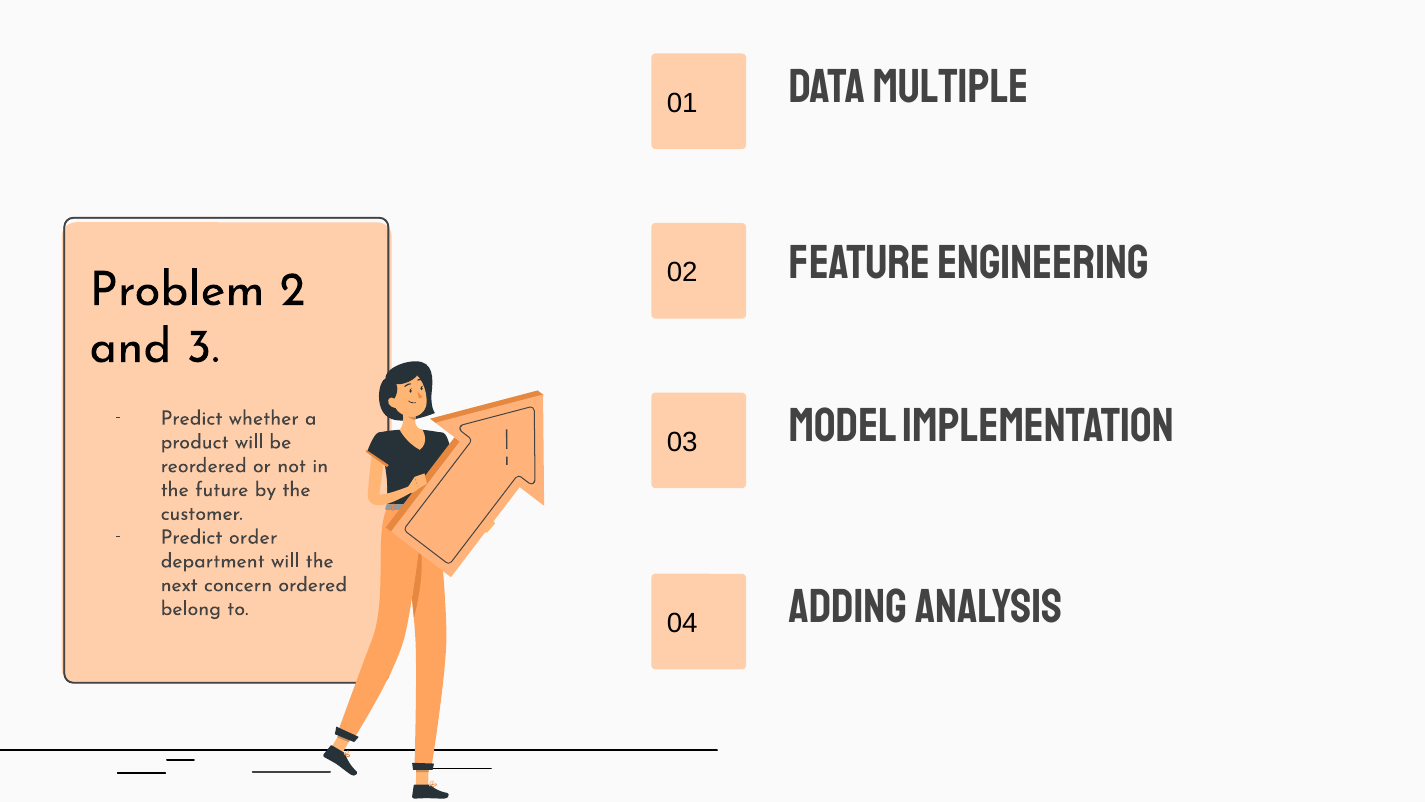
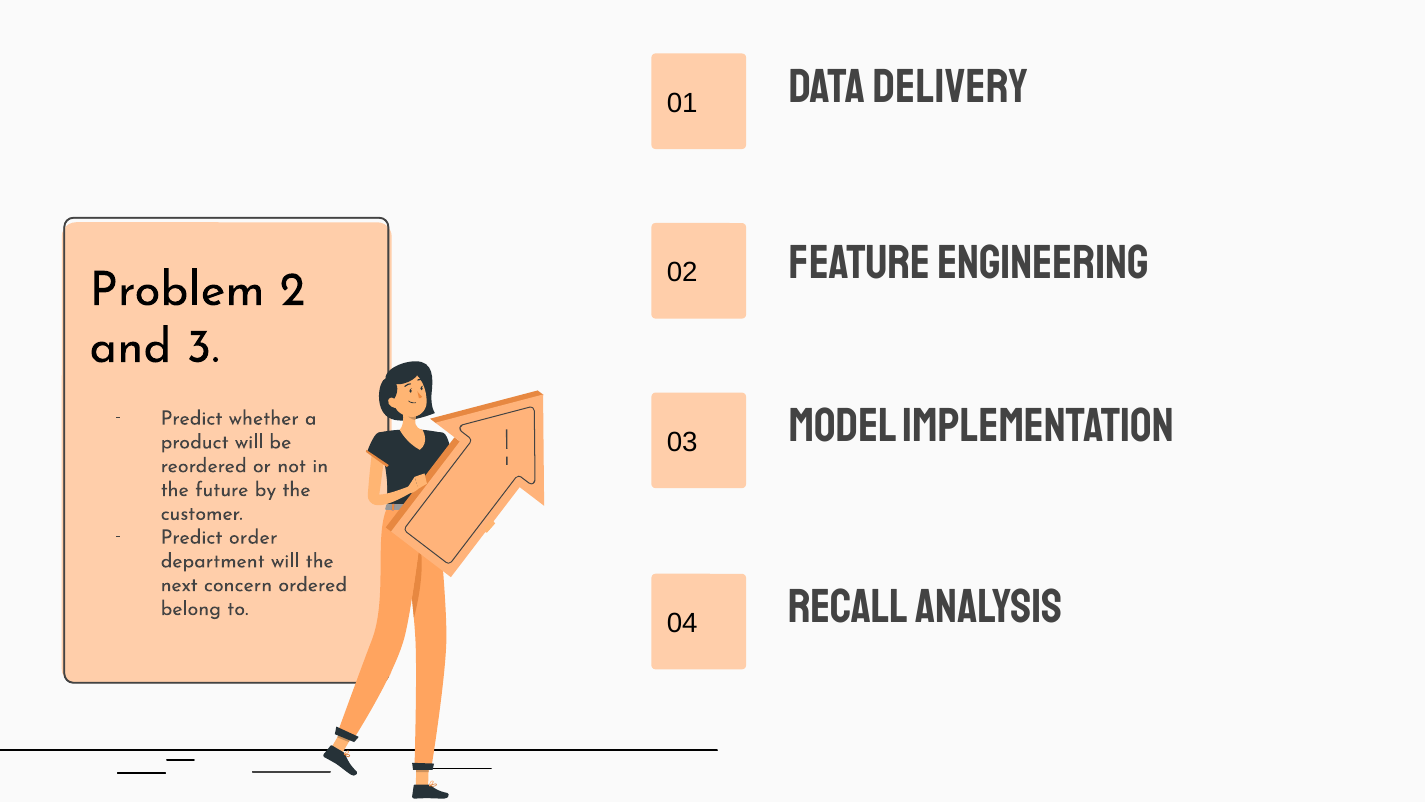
multiple: multiple -> delivery (950, 87)
ADDING: ADDING -> RECALL (848, 607)
